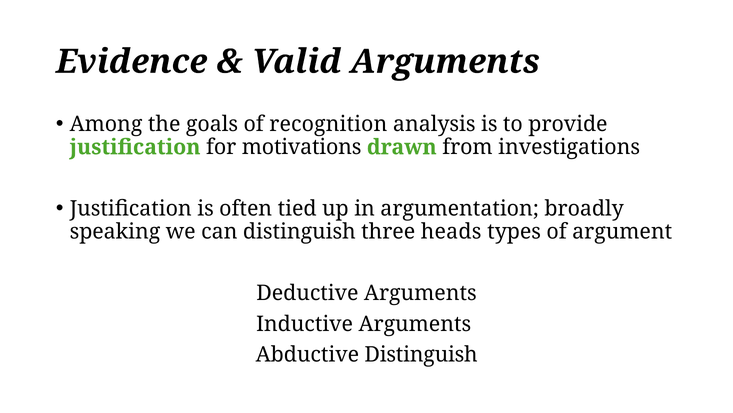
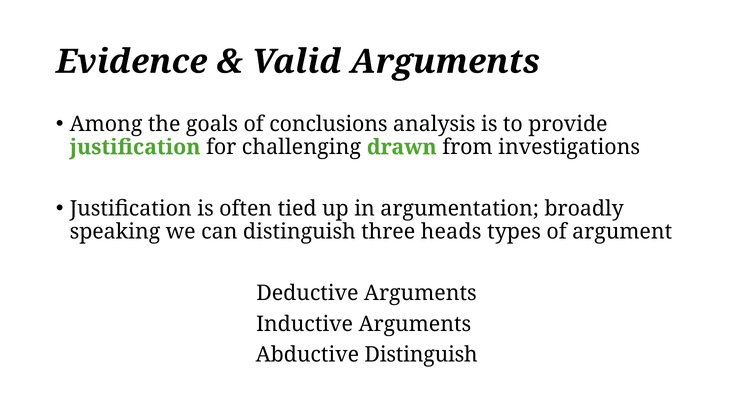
recognition: recognition -> conclusions (328, 124)
motivations: motivations -> challenging (301, 147)
